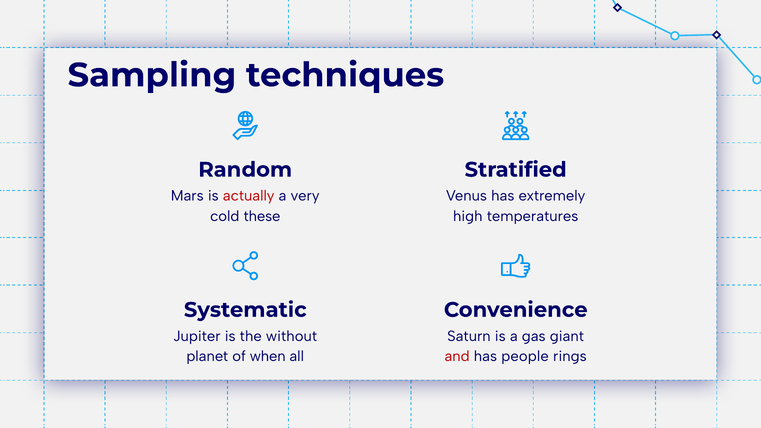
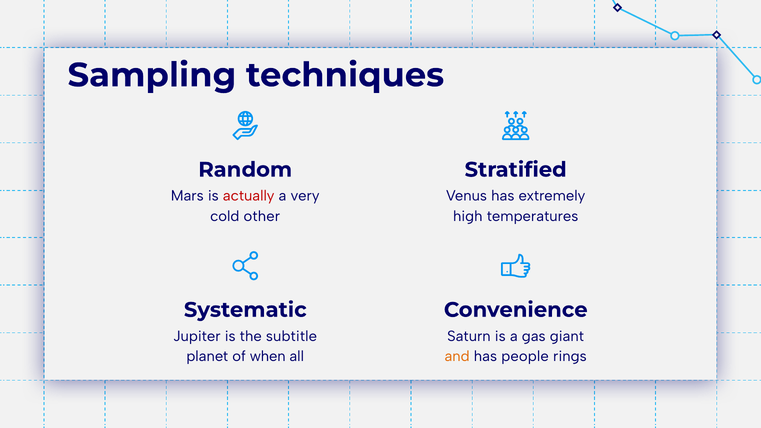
these: these -> other (262, 216)
without: without -> subtitle (292, 336)
and colour: red -> orange (457, 357)
